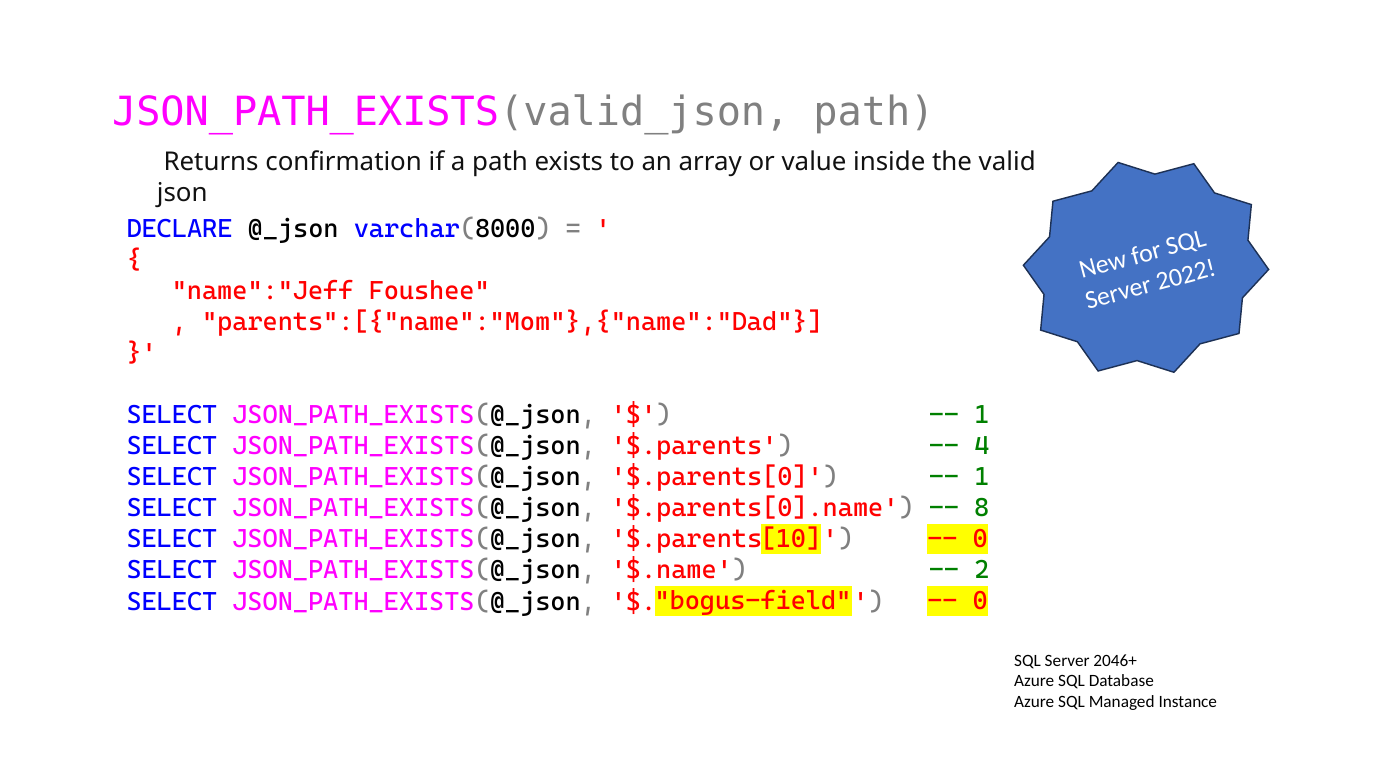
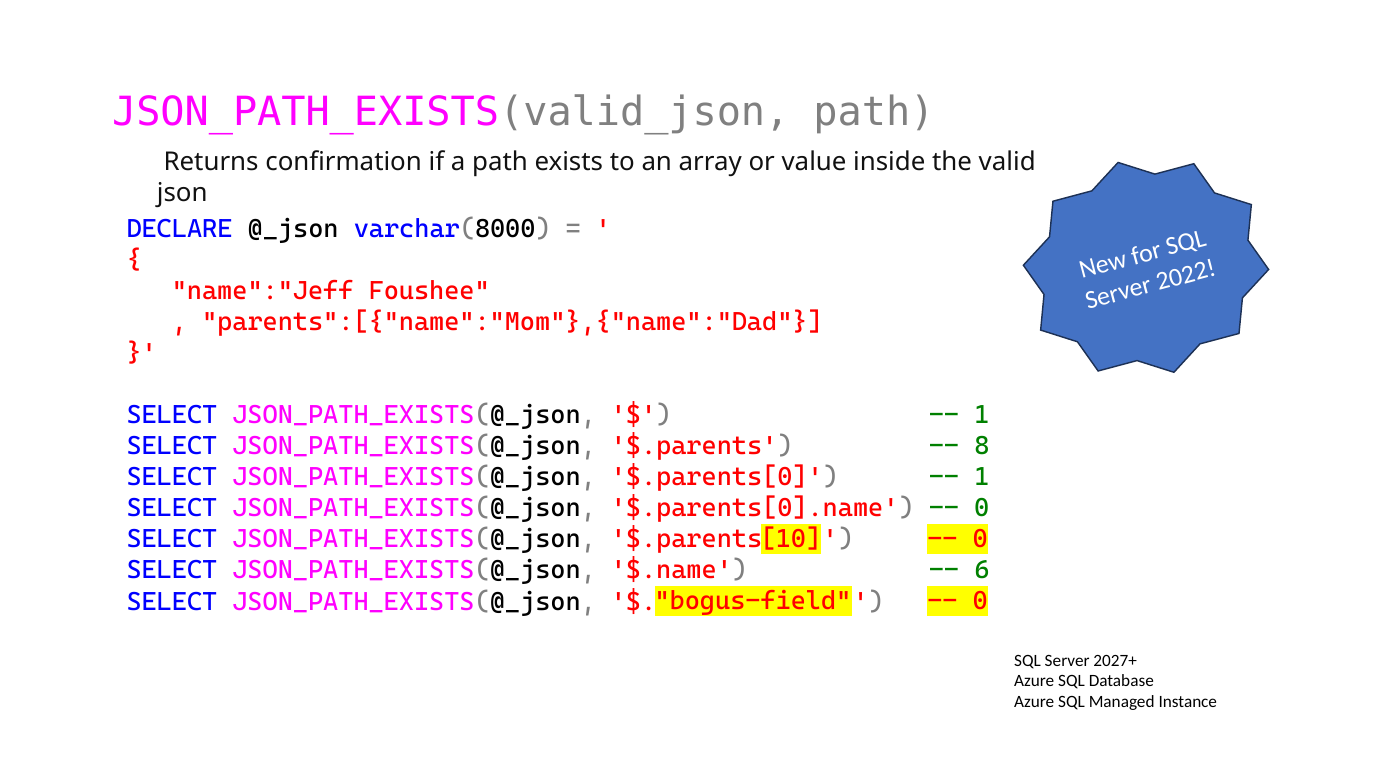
4: 4 -> 8 (982, 446)
8: 8 -> 0 (982, 509)
2: 2 -> 6 (982, 571)
2046+: 2046+ -> 2027+ (1115, 661)
